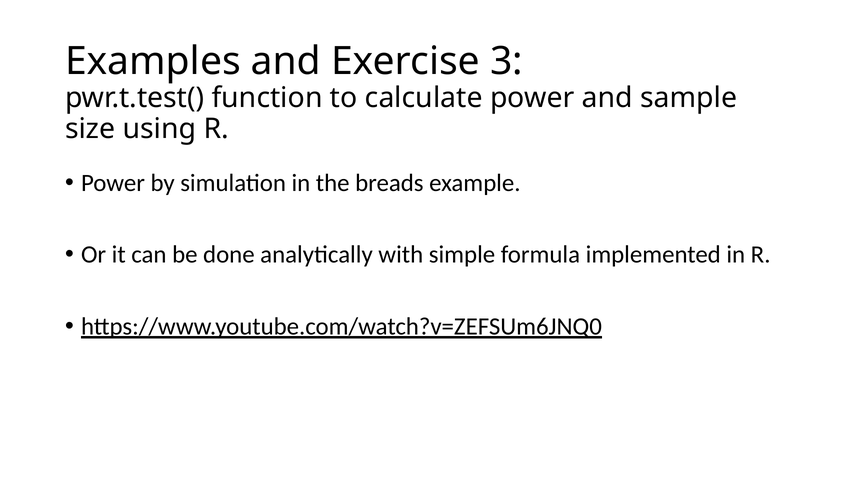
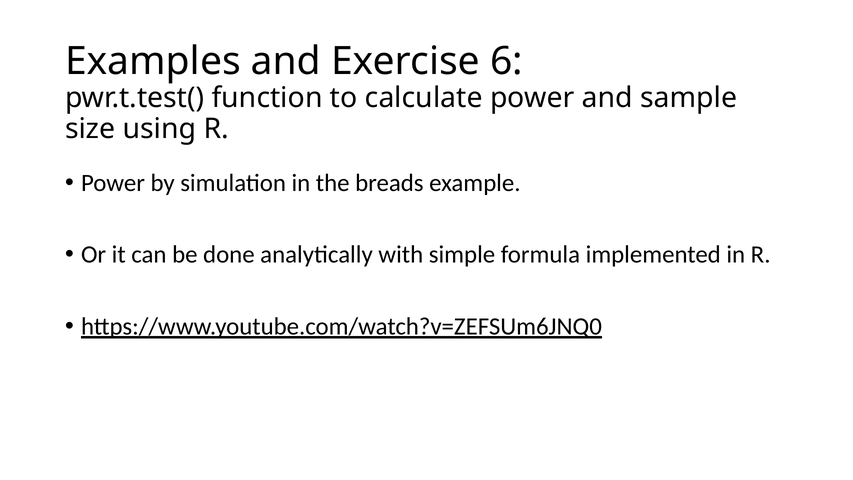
3: 3 -> 6 (506, 61)
